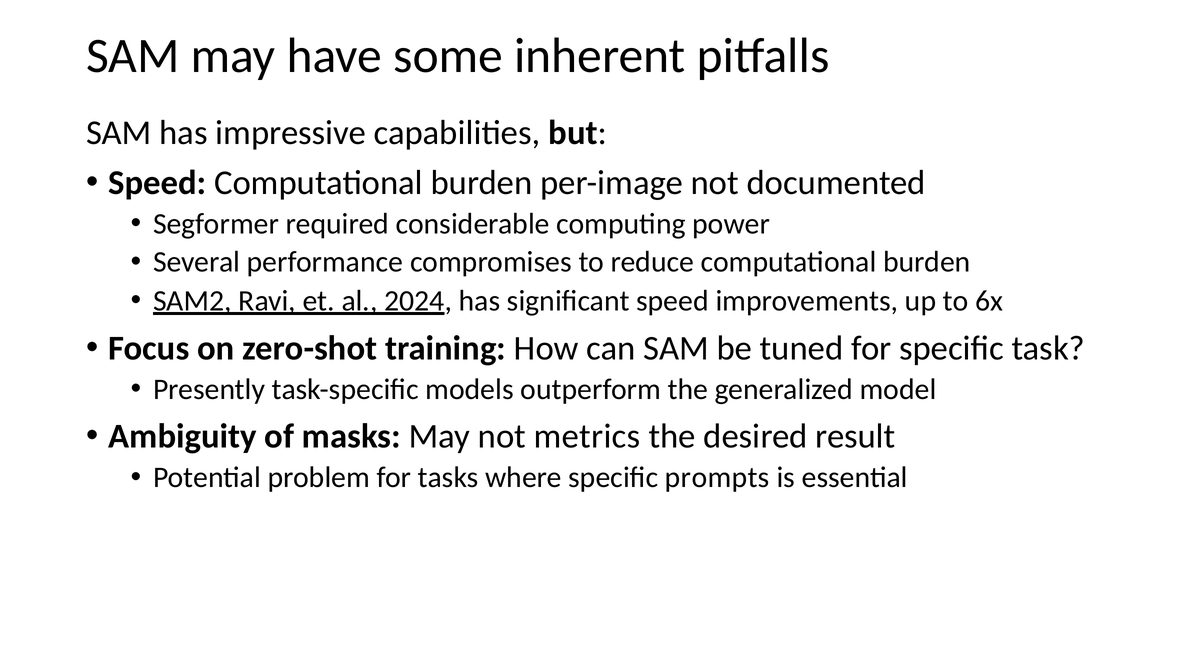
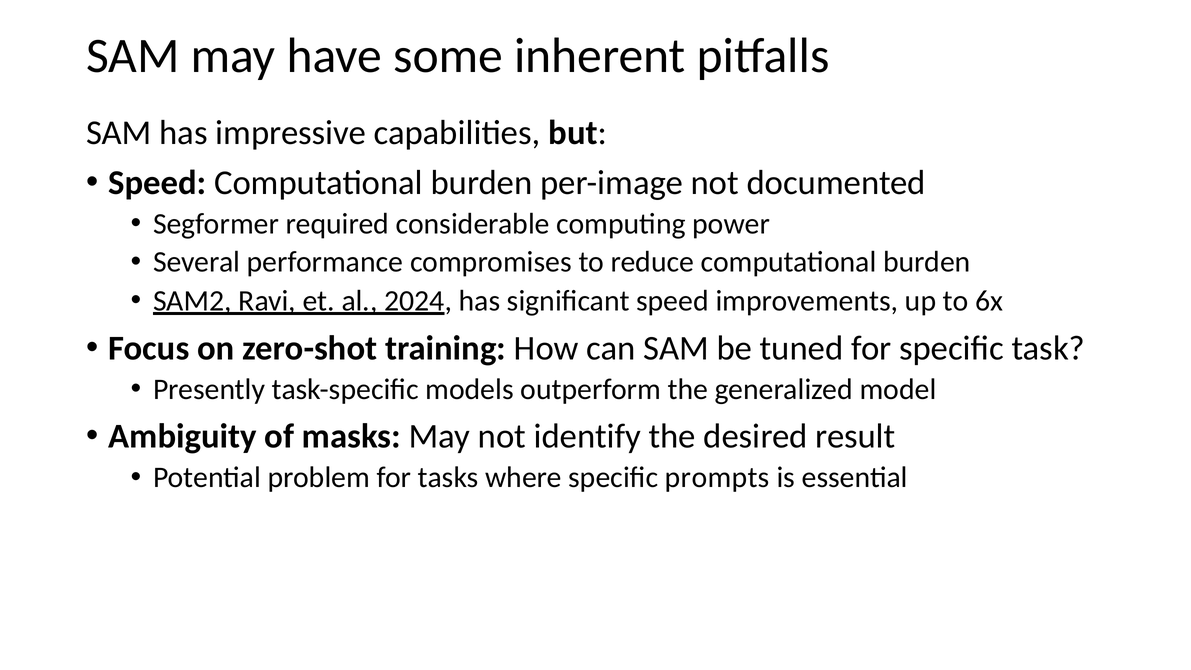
metrics: metrics -> identify (587, 436)
